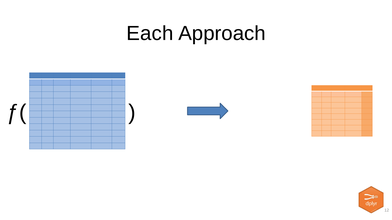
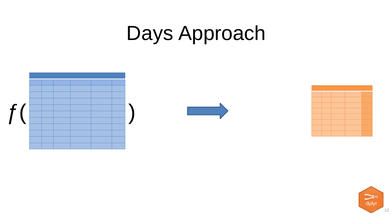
Each: Each -> Days (150, 33)
